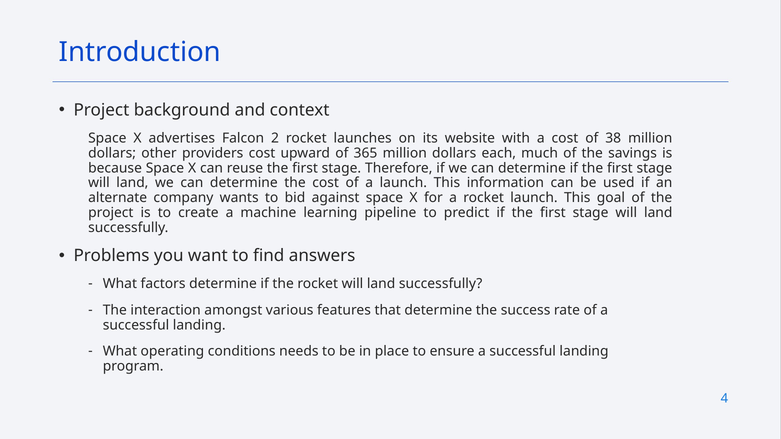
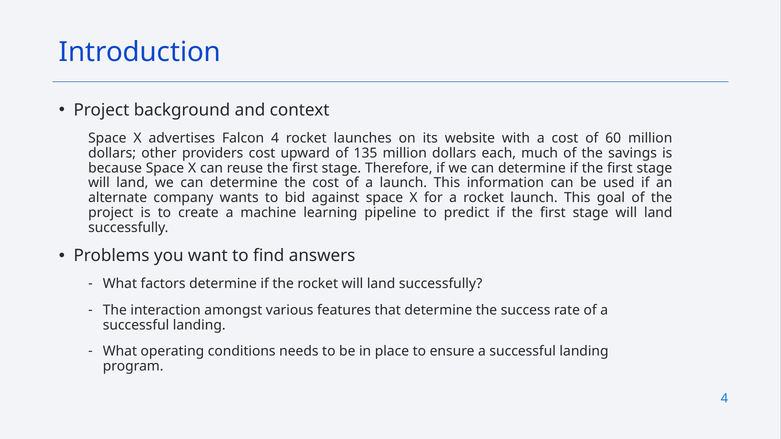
Falcon 2: 2 -> 4 (275, 138)
38: 38 -> 60 (613, 138)
365: 365 -> 135 (365, 153)
